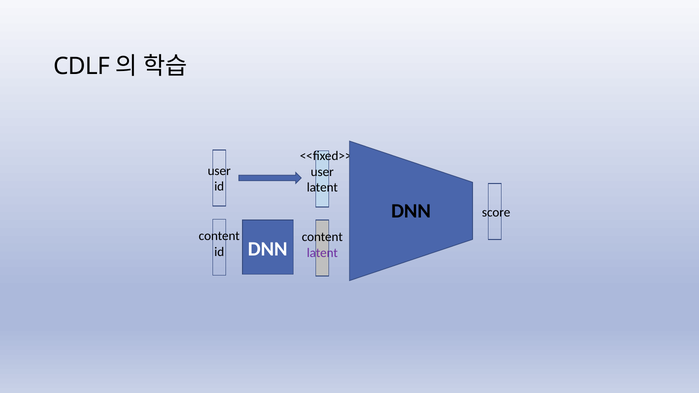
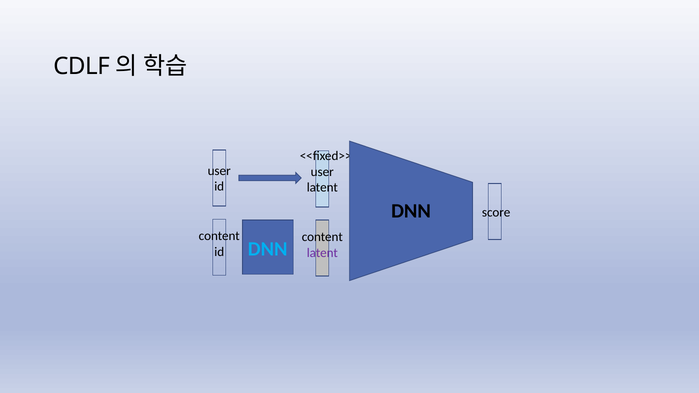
DNN colour: white -> light blue (268, 249)
